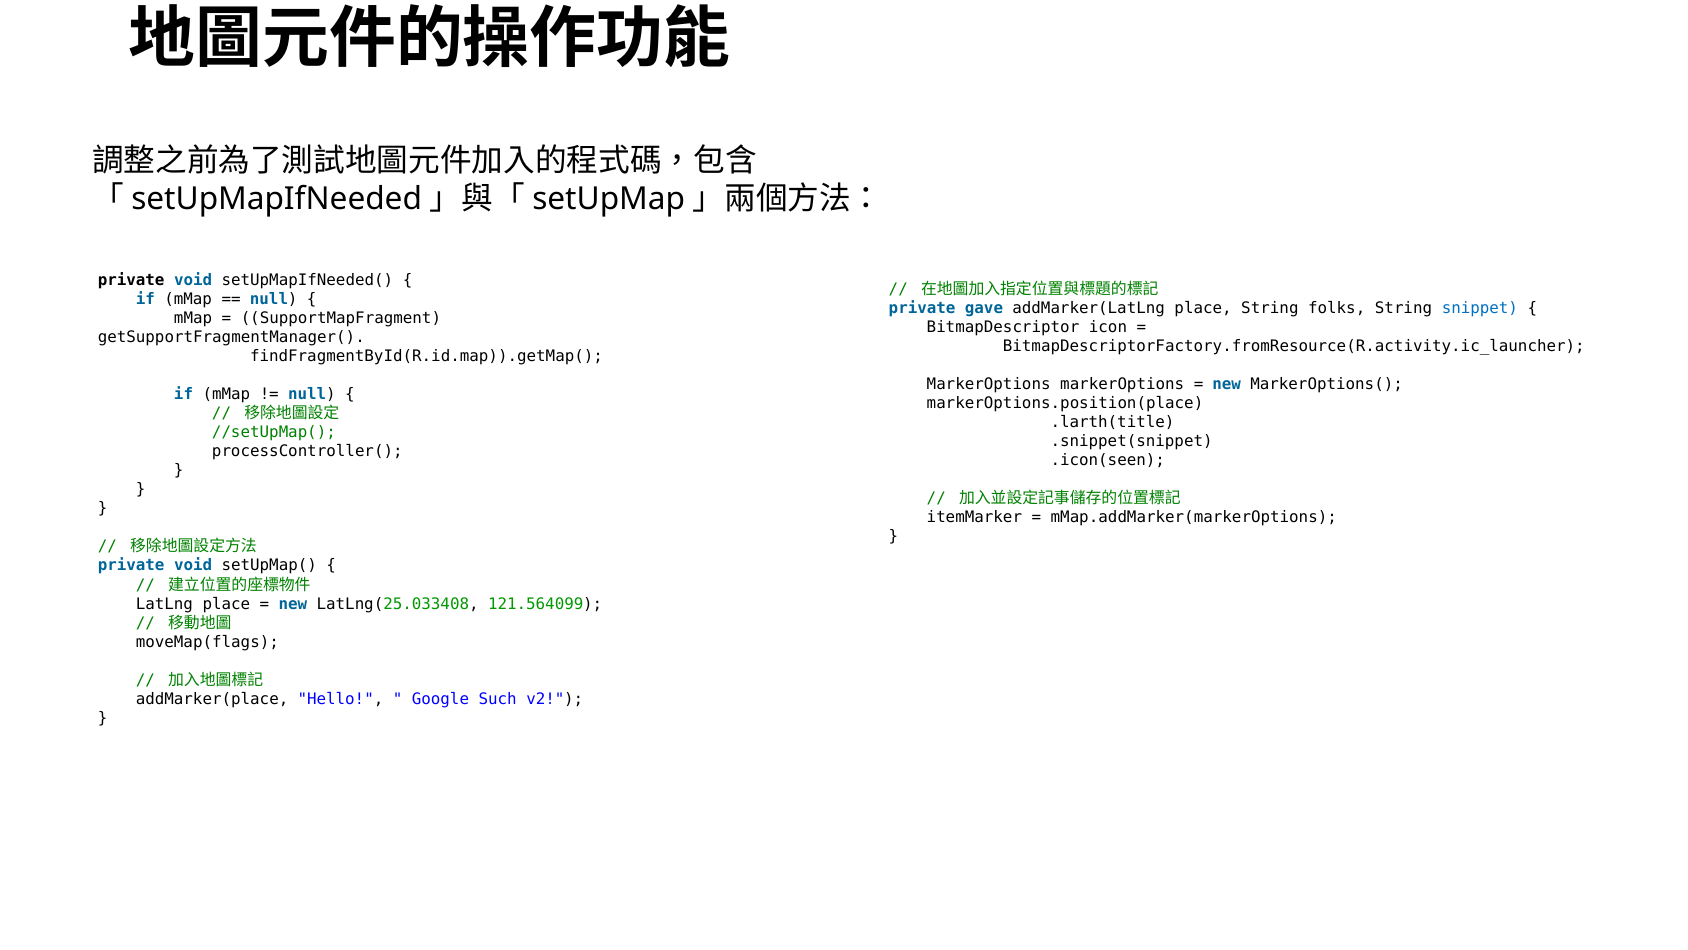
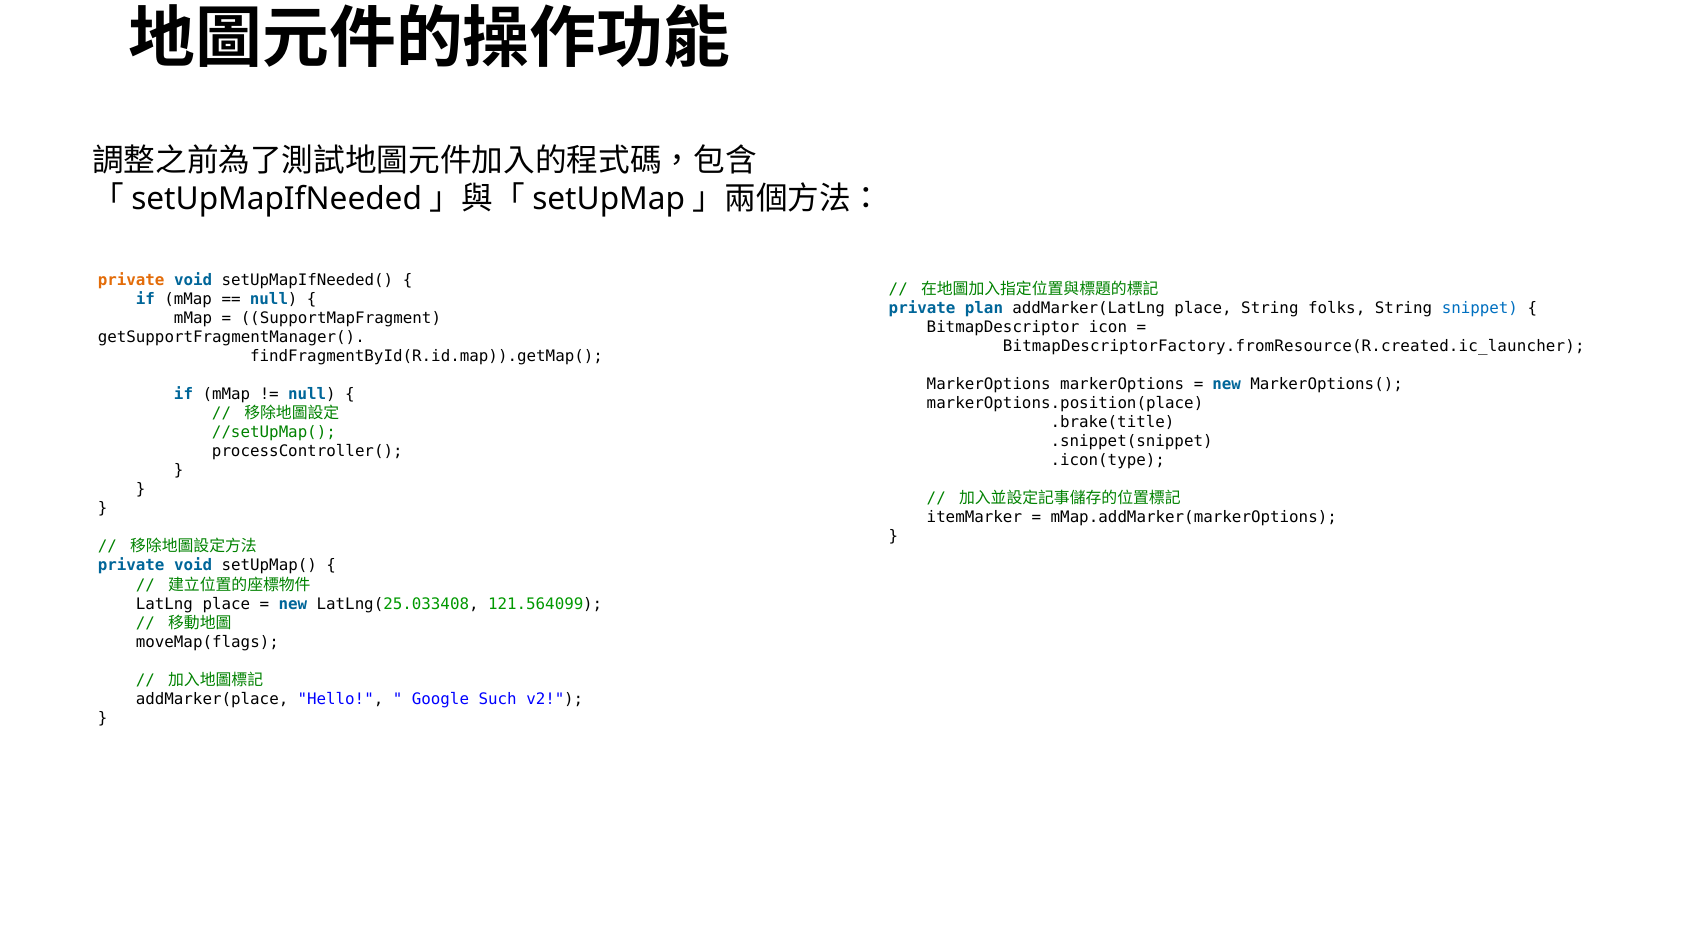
private colour: black -> orange (131, 280)
gave: gave -> plan (984, 308)
BitmapDescriptorFactory.fromResource(R.activity.ic_launcher: BitmapDescriptorFactory.fromResource(R.activity.ic_launcher -> BitmapDescriptorFactory.fromResource(R.created.ic_launcher (1294, 346)
.larth(title: .larth(title -> .brake(title (1112, 422)
.icon(seen: .icon(seen -> .icon(type (1108, 460)
